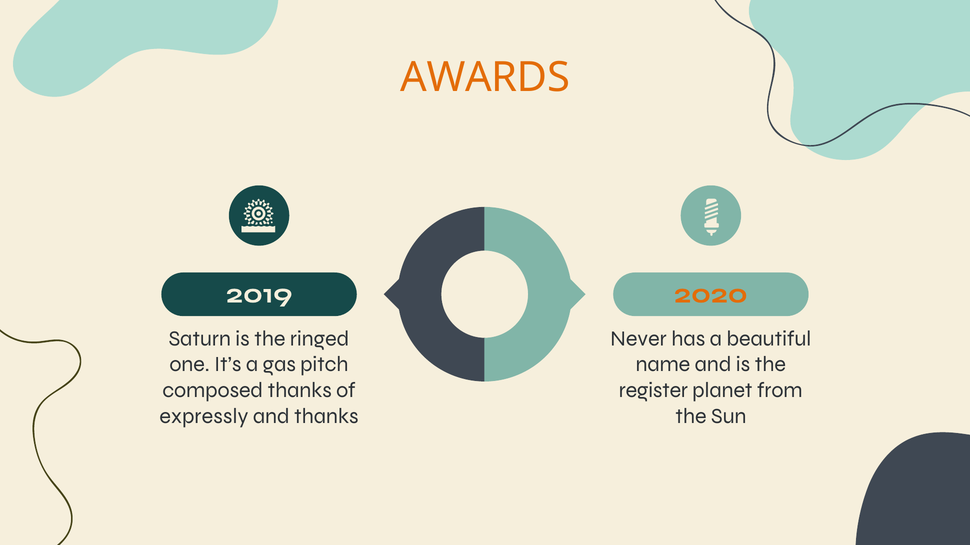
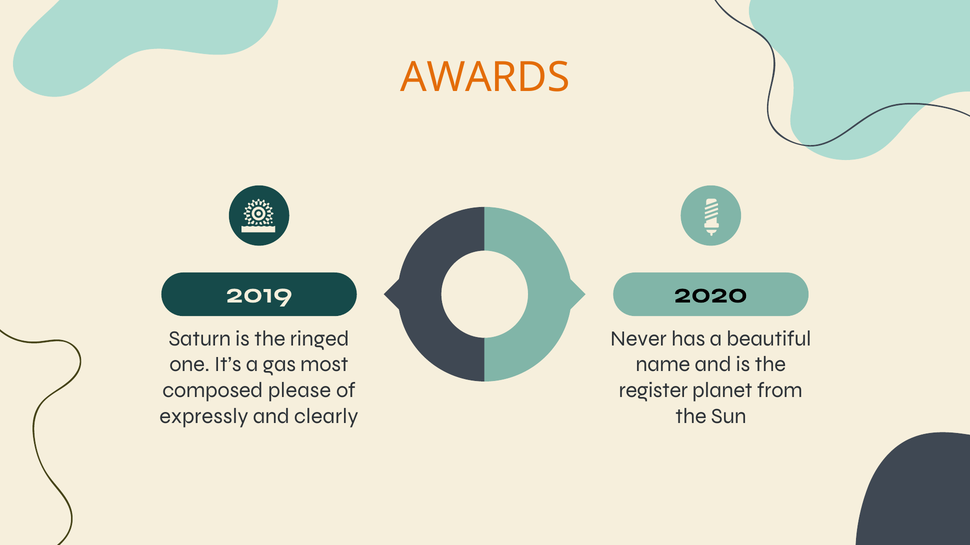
2020 colour: orange -> black (711, 294)
pitch: pitch -> most (324, 365)
composed thanks: thanks -> please (300, 391)
and thanks: thanks -> clearly (326, 416)
